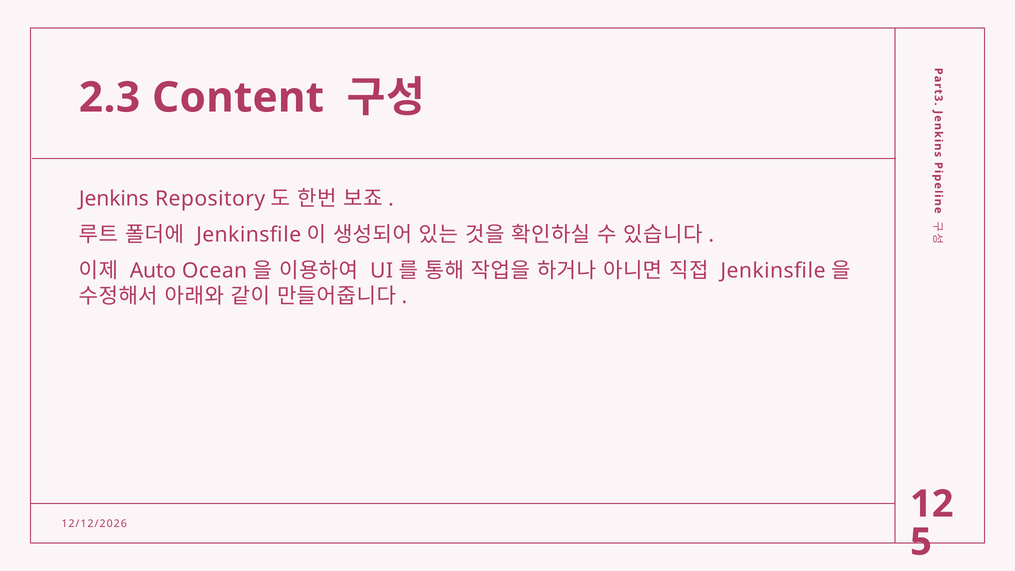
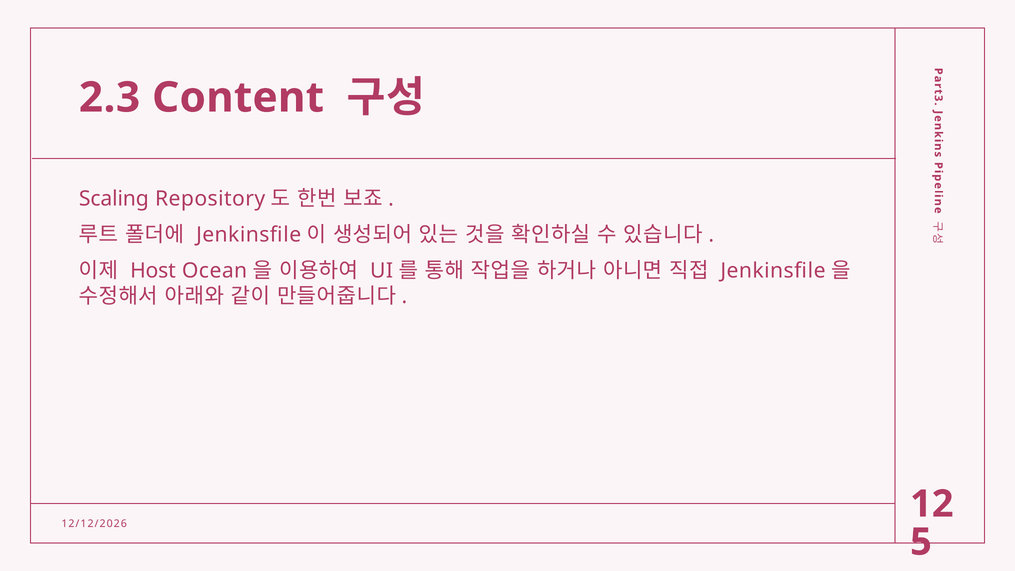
Jenkins: Jenkins -> Scaling (114, 199)
Auto: Auto -> Host (153, 271)
